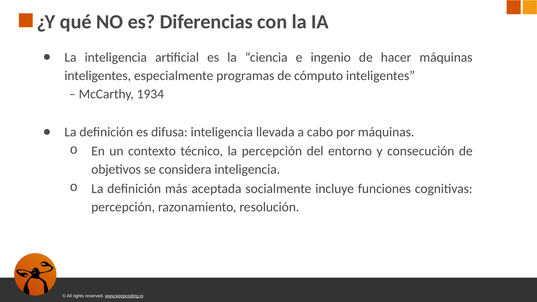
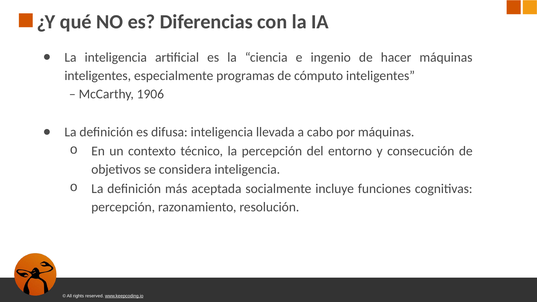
1934: 1934 -> 1906 (150, 94)
